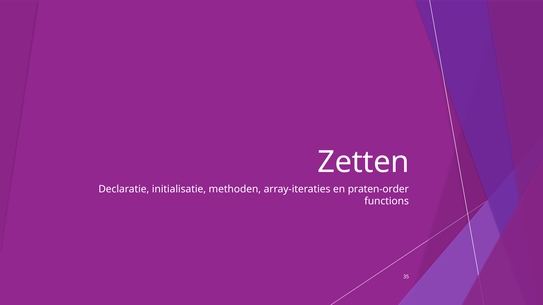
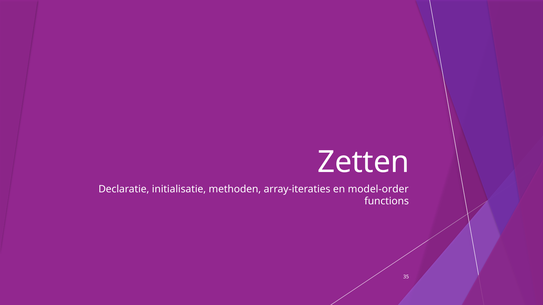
praten-order: praten-order -> model-order (378, 189)
